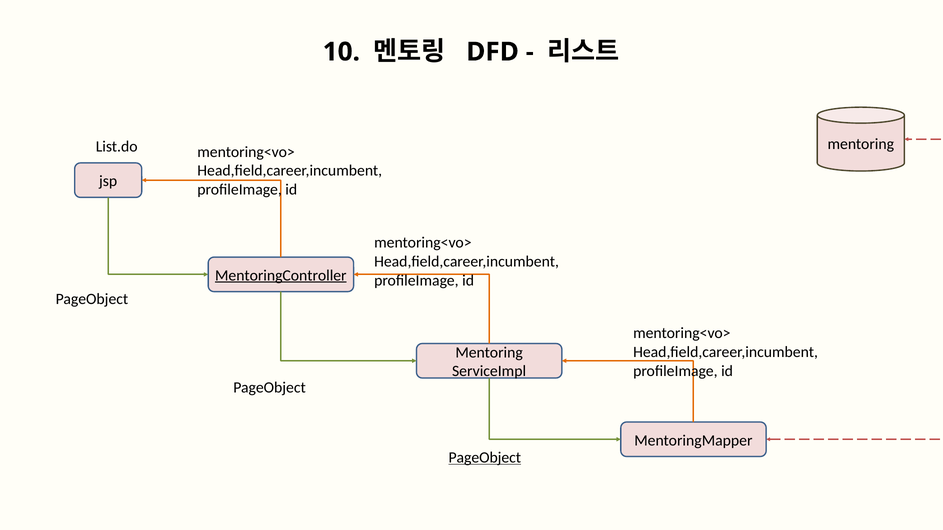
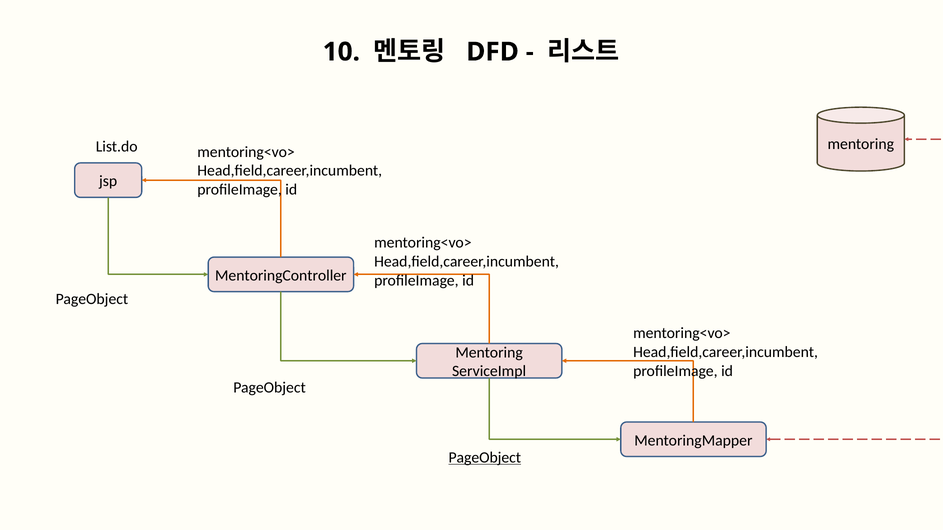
MentoringController underline: present -> none (281, 276)
